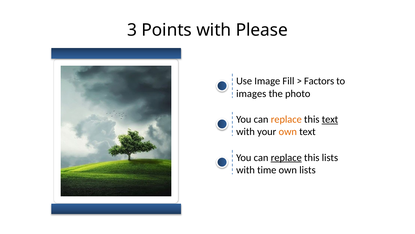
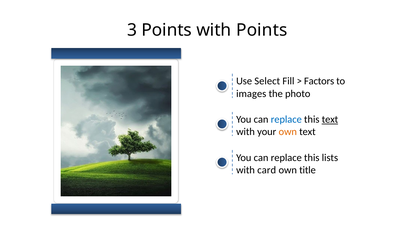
with Please: Please -> Points (262, 30)
Image: Image -> Select (267, 81)
replace colour: orange -> blue (286, 119)
replace underline: present -> none (286, 157)
time: time -> card (267, 170)
own lists: lists -> title (308, 170)
